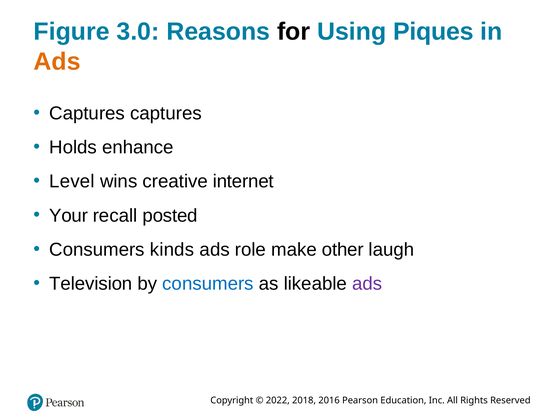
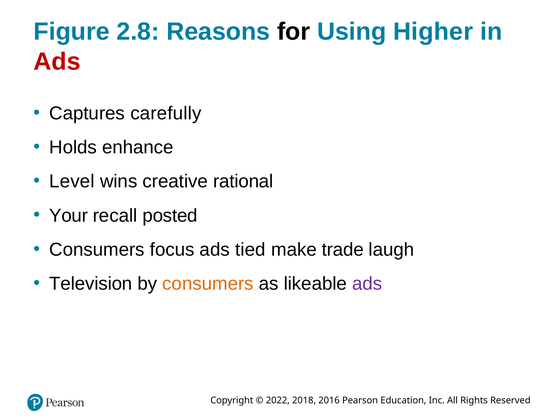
3.0: 3.0 -> 2.8 (138, 32)
Piques: Piques -> Higher (433, 32)
Ads colour: orange -> red (57, 62)
Captures captures: captures -> carefully (166, 113)
internet: internet -> rational (243, 181)
kinds: kinds -> focus (172, 250)
role: role -> tied (250, 250)
other: other -> trade (343, 250)
consumers colour: blue -> orange (208, 284)
